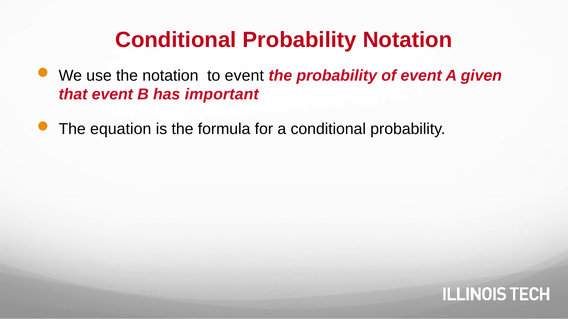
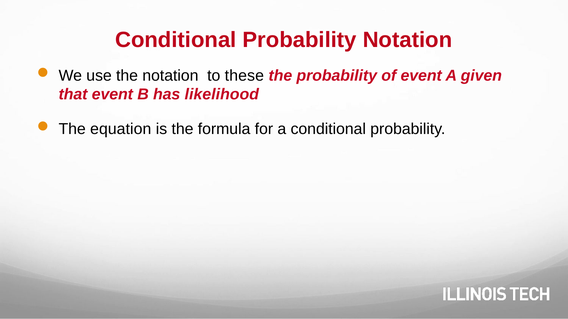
to event: event -> these (244, 76)
important: important -> likelihood (222, 95)
